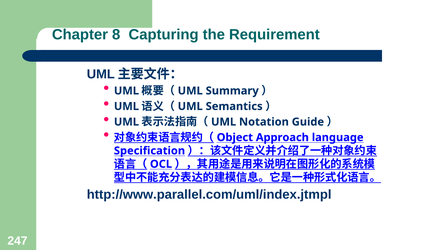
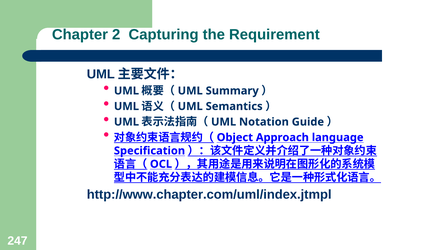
8: 8 -> 2 (116, 35)
http://www.parallel.com/uml/index.jtmpl: http://www.parallel.com/uml/index.jtmpl -> http://www.chapter.com/uml/index.jtmpl (209, 195)
